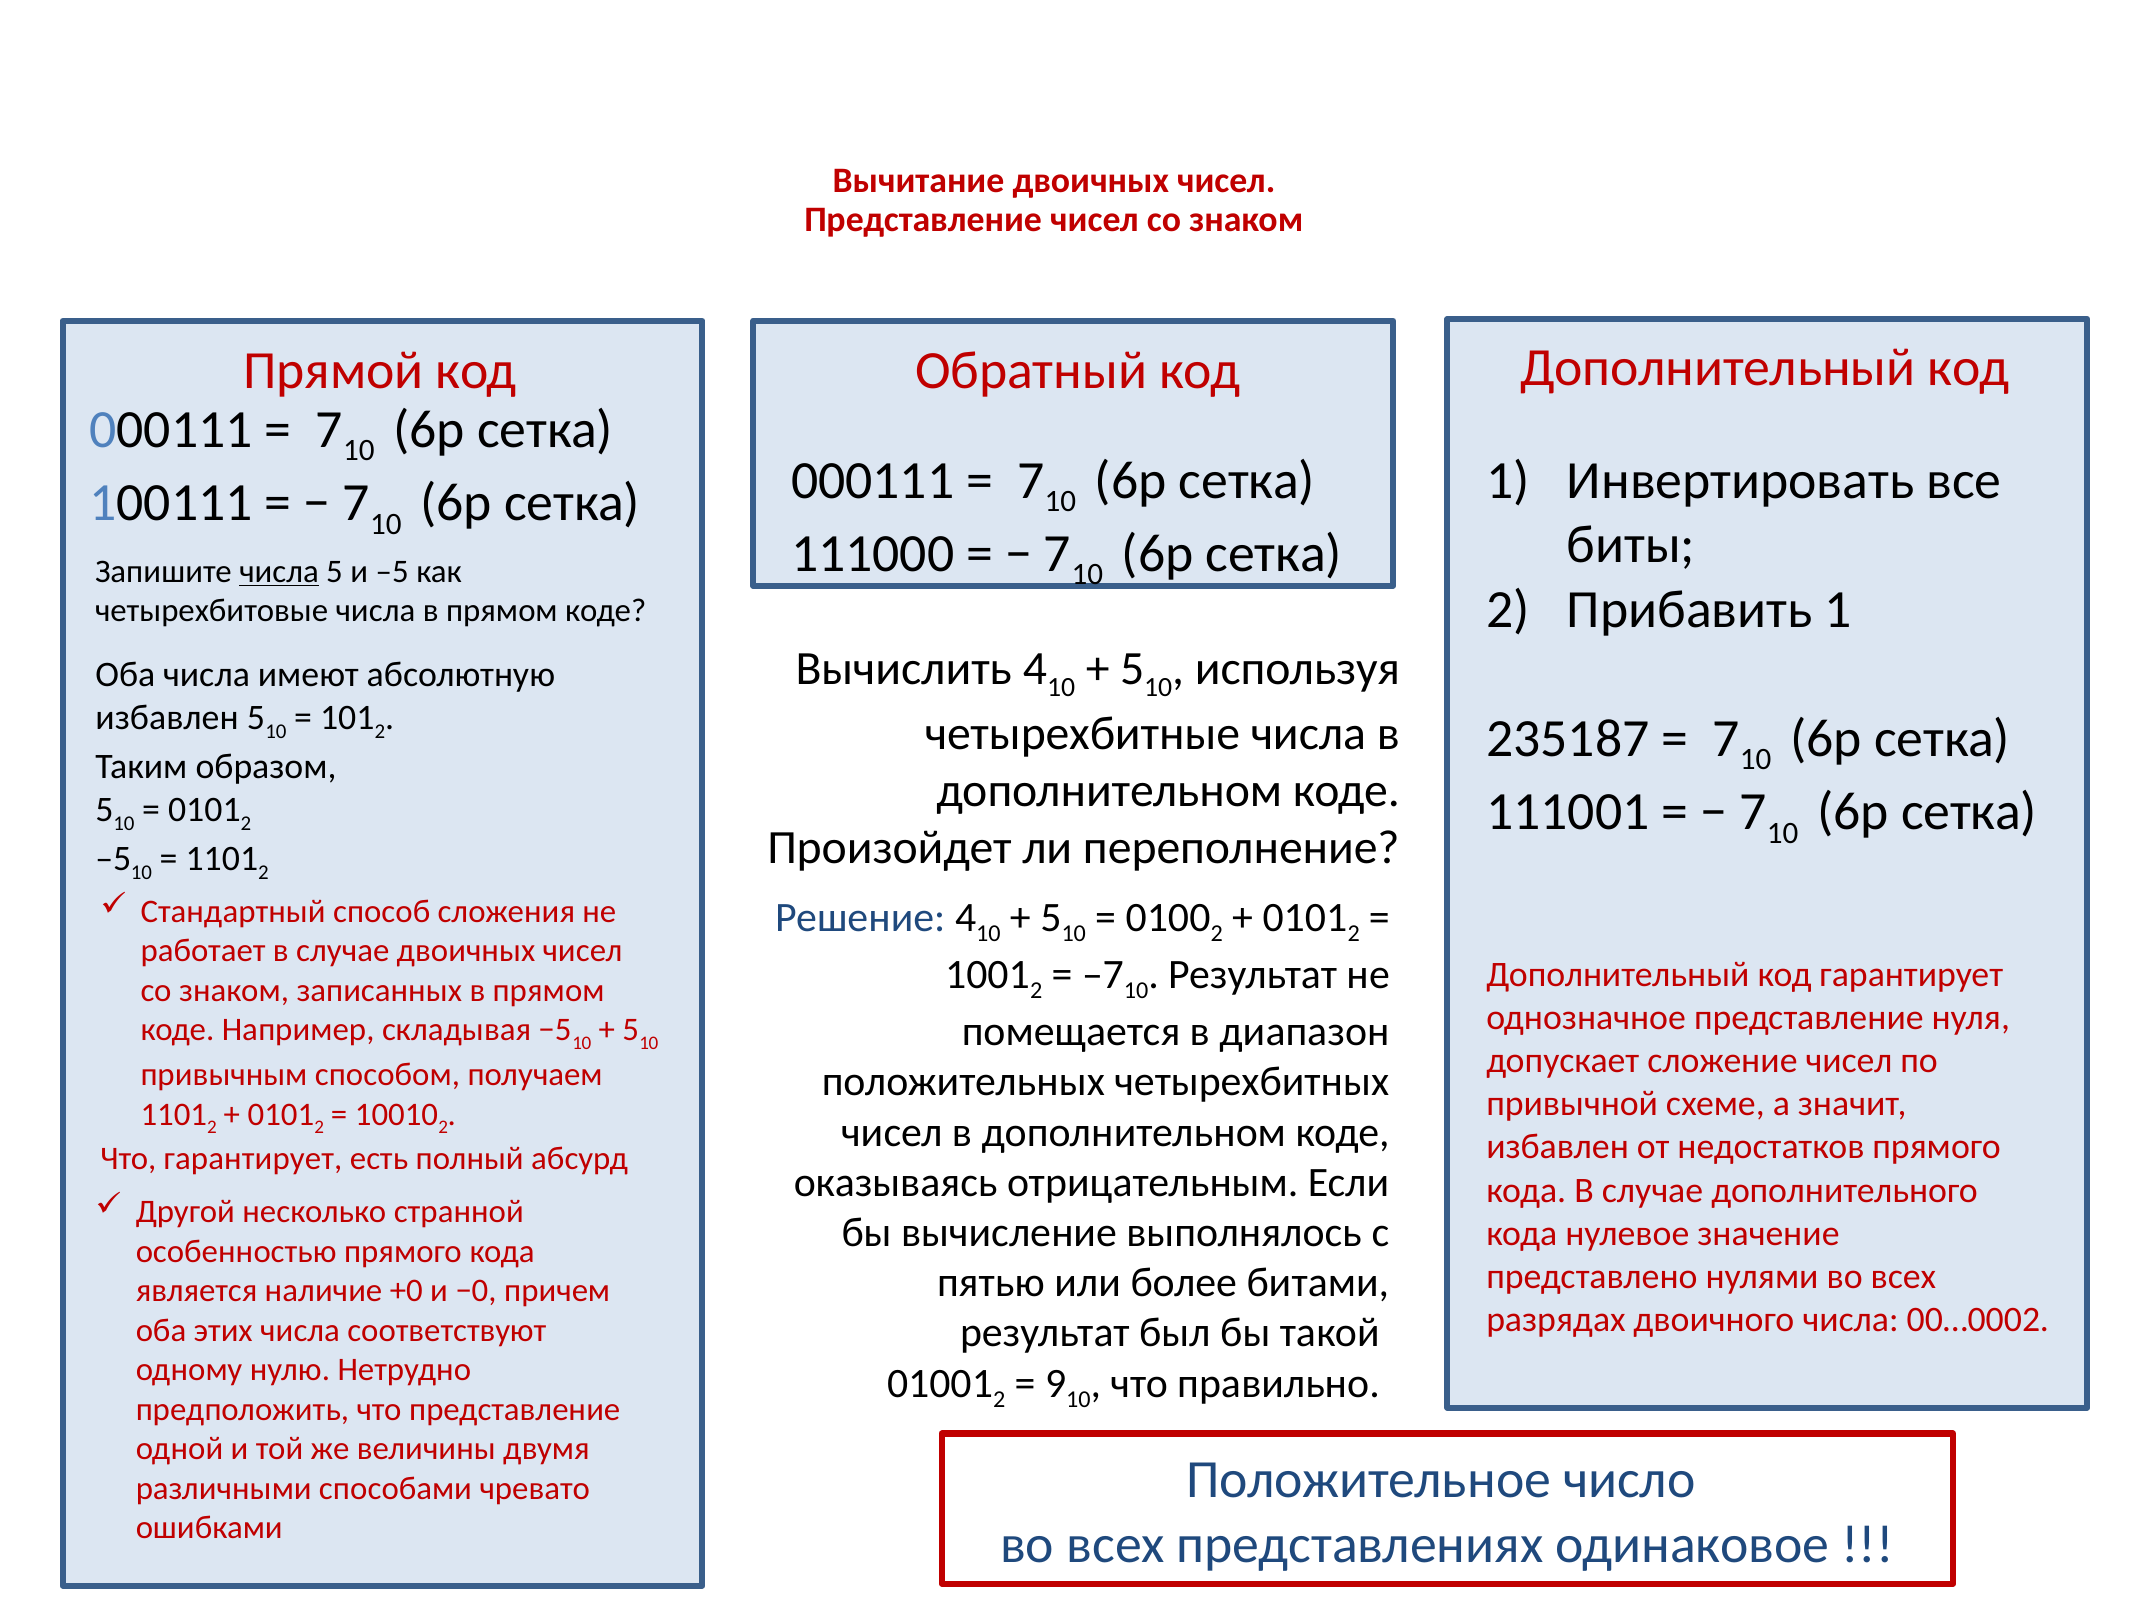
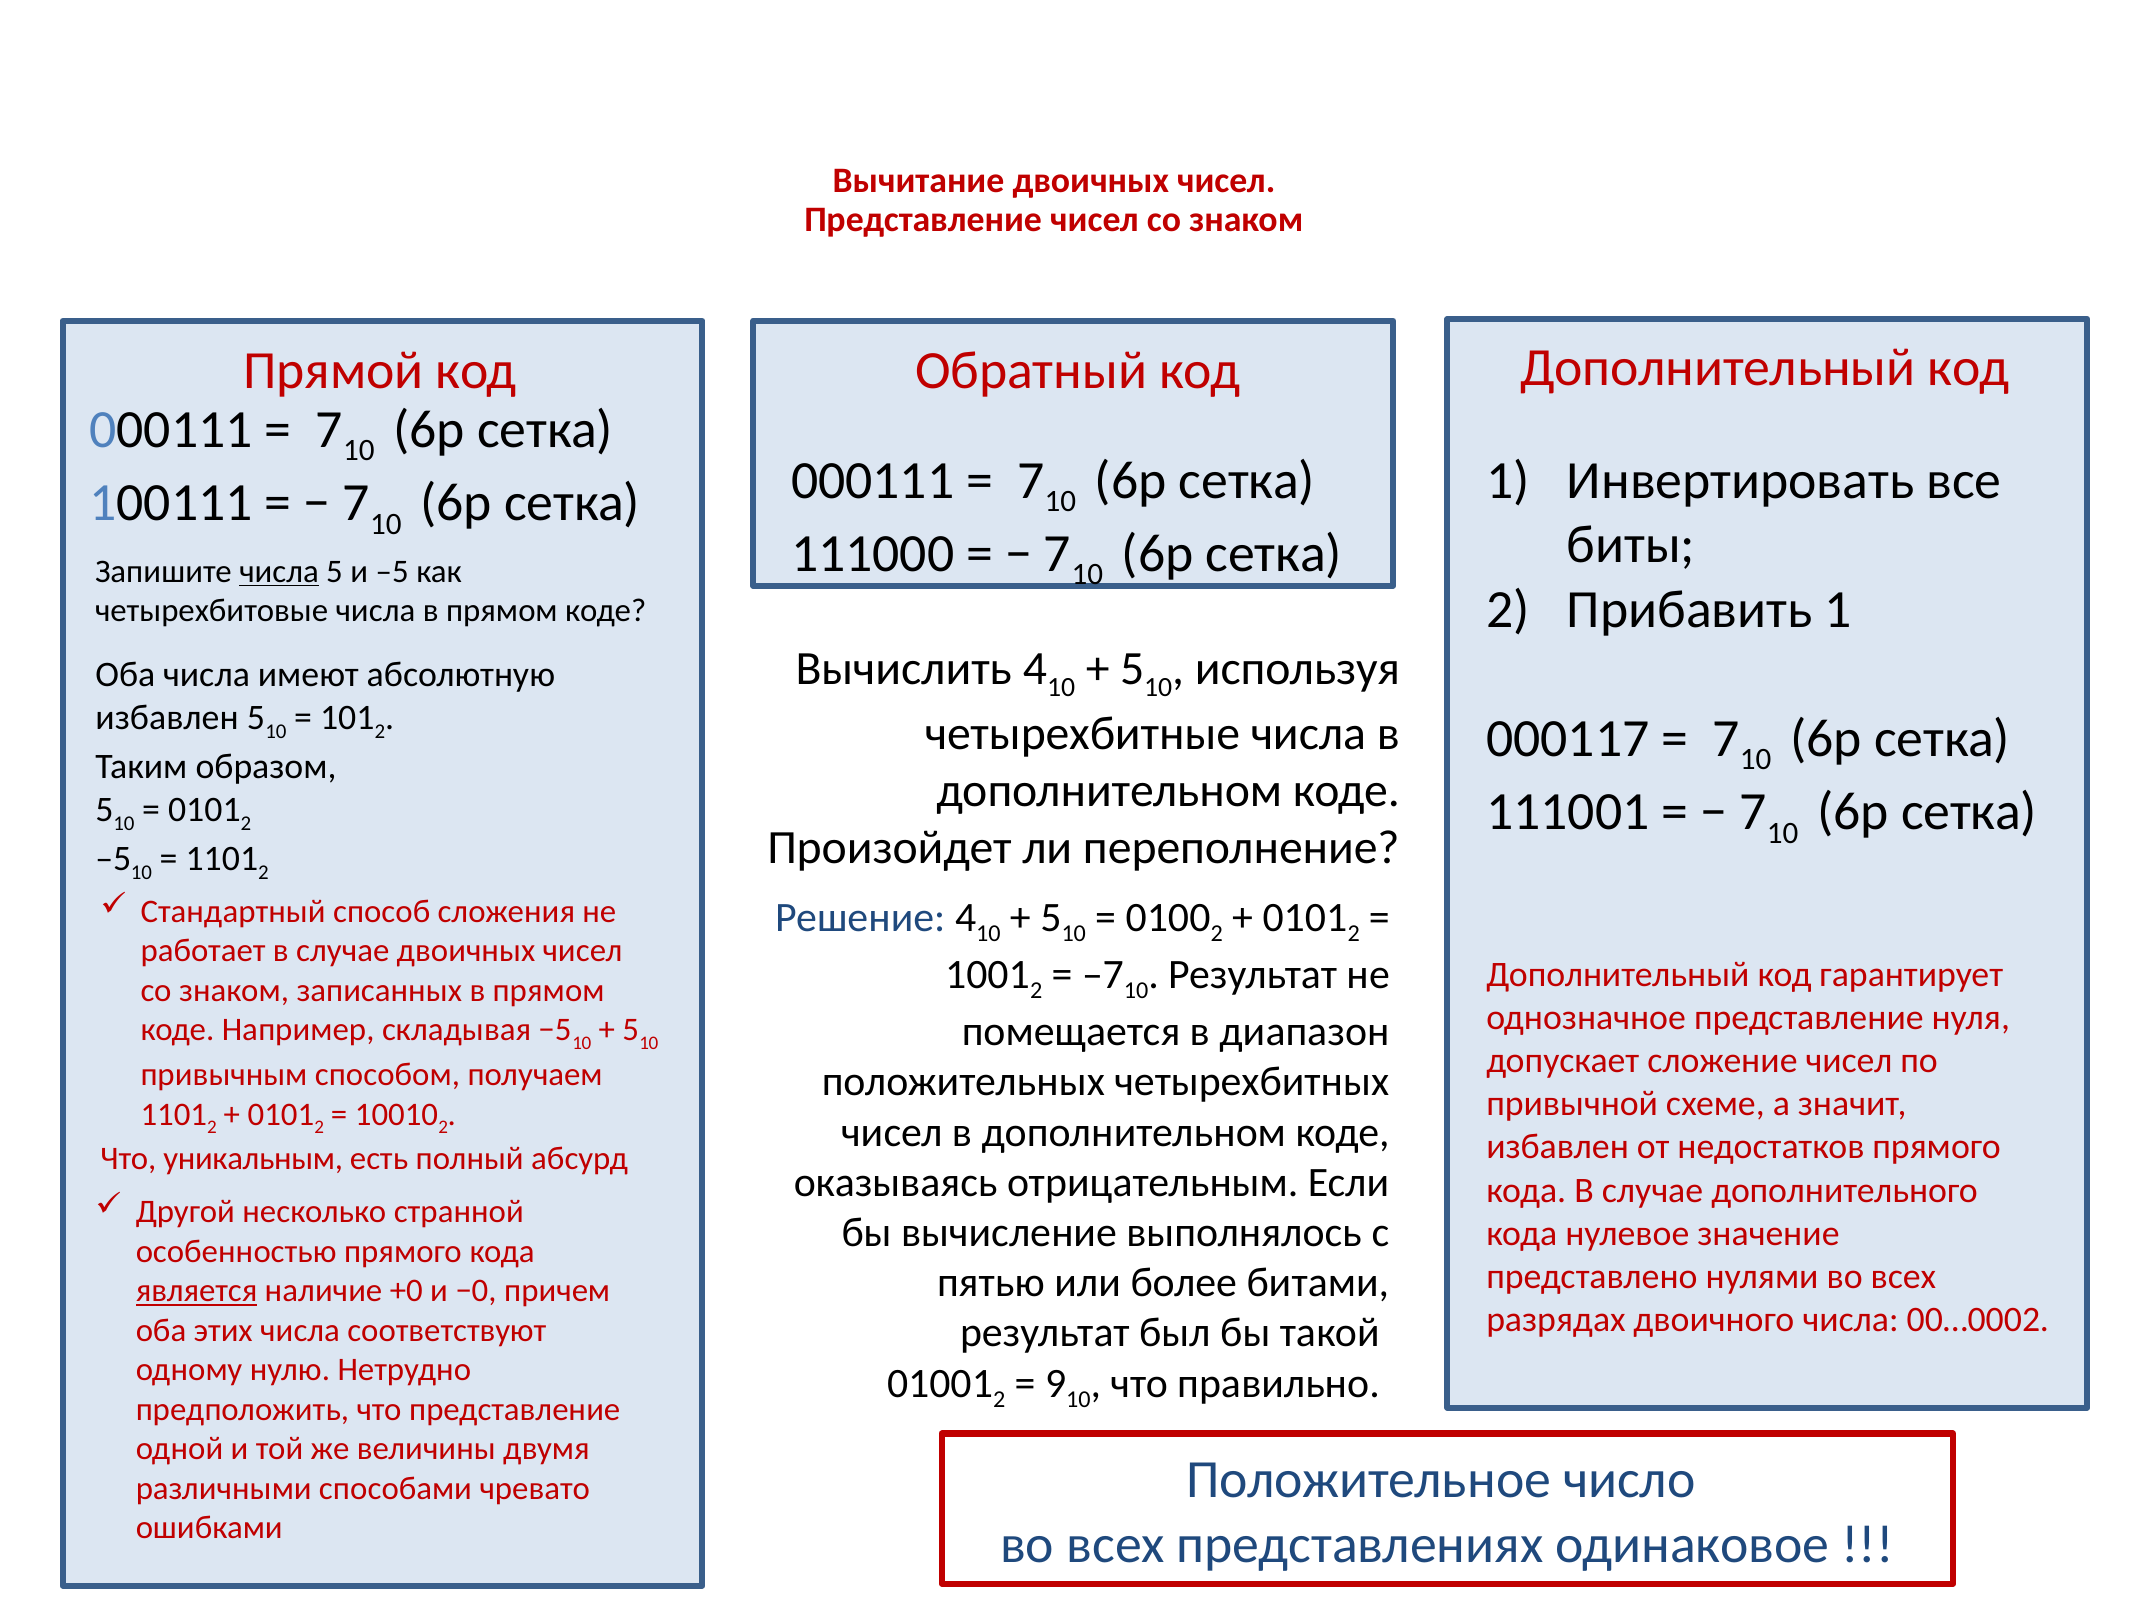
235187: 235187 -> 000117 (1568, 738)
Что гарантирует: гарантирует -> уникальным (253, 1159)
является underline: none -> present (197, 1291)
